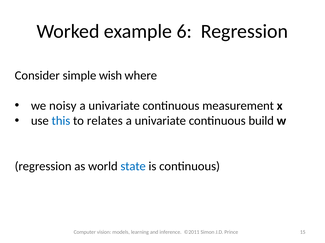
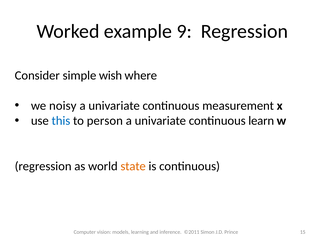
6: 6 -> 9 (184, 31)
relates: relates -> person (105, 121)
build: build -> learn (261, 121)
state colour: blue -> orange (133, 167)
